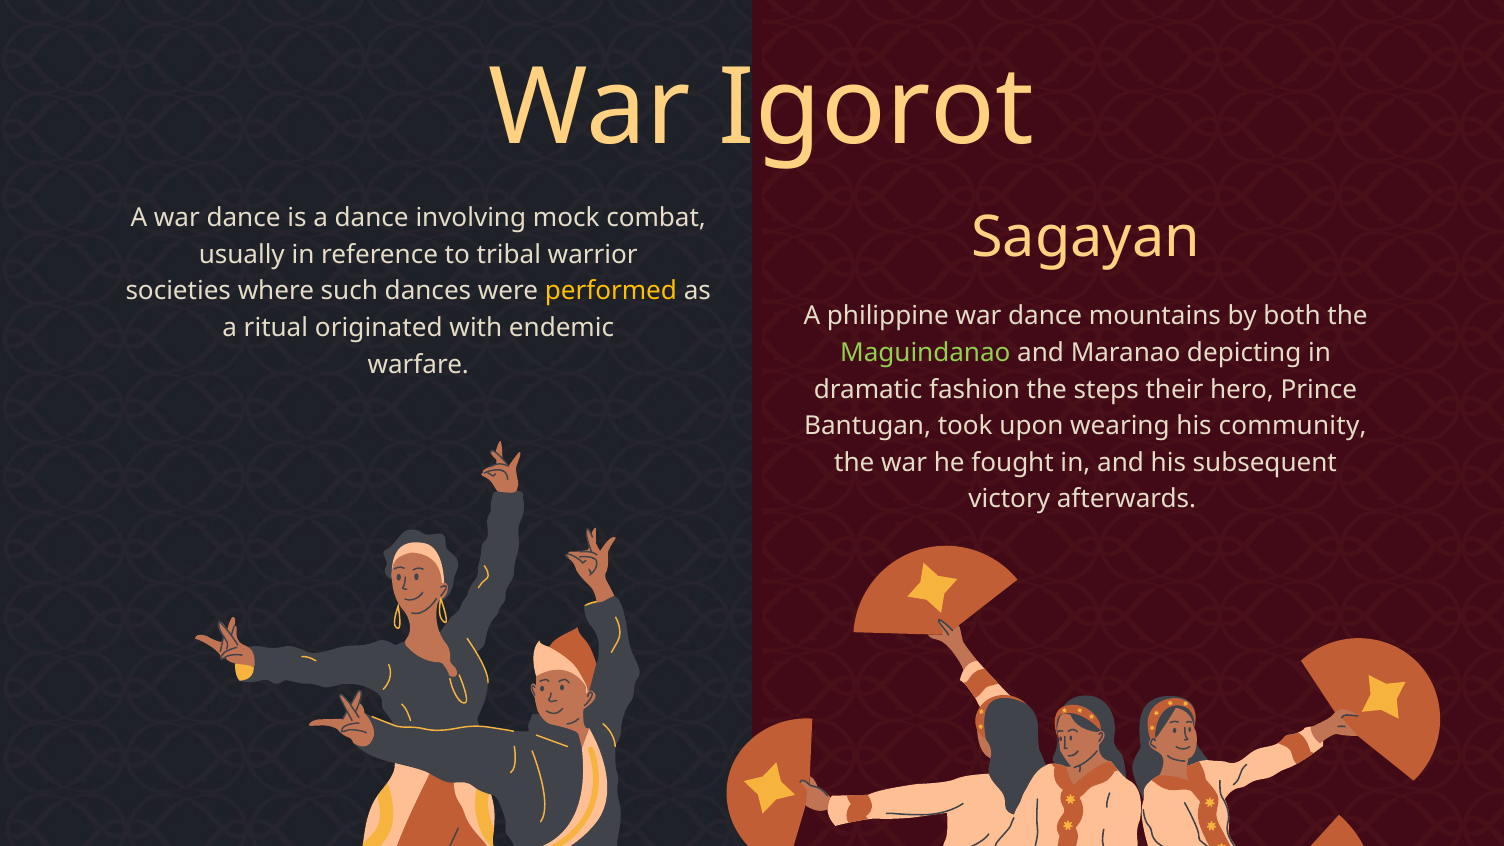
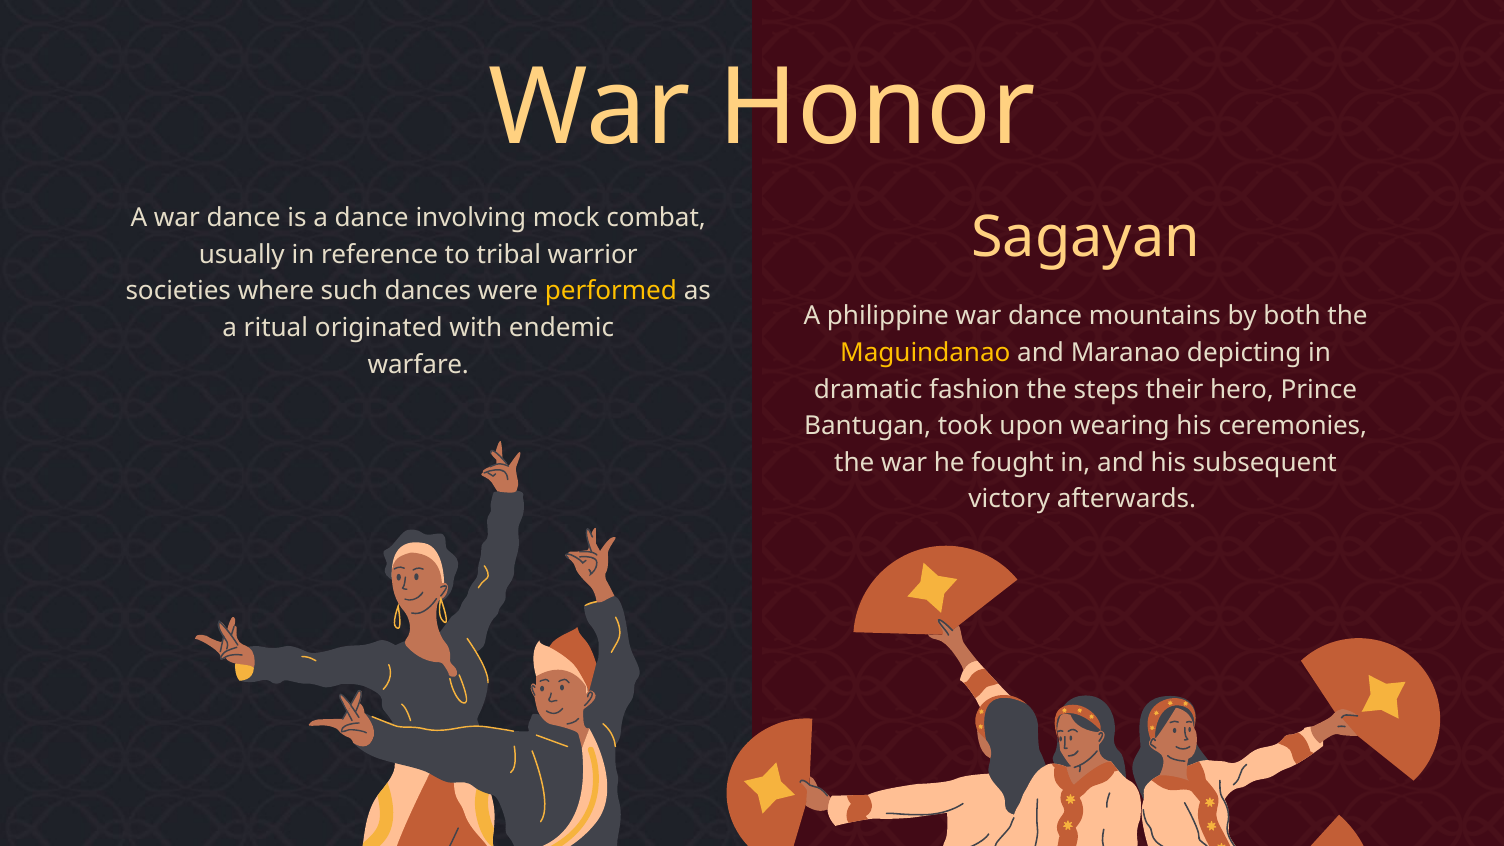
Igorot: Igorot -> Honor (877, 108)
Maguindanao colour: light green -> yellow (925, 353)
community: community -> ceremonies (1293, 426)
